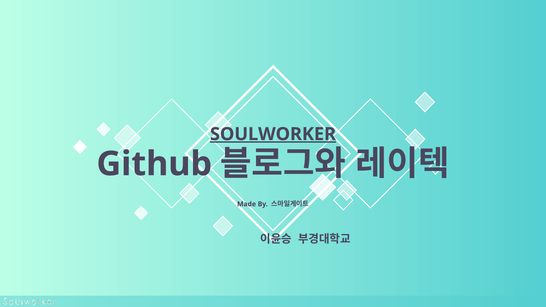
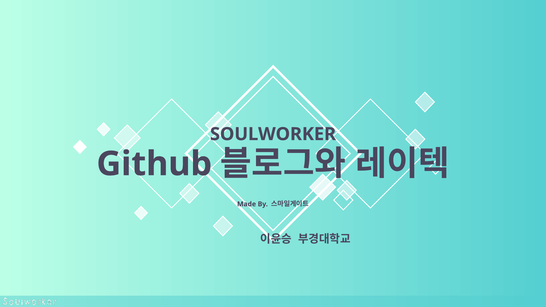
SOULWORKER underline: present -> none (273, 134)
